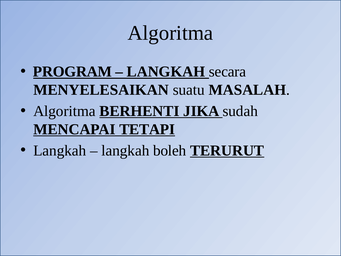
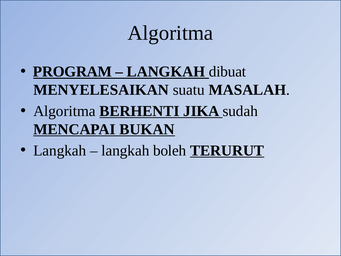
secara: secara -> dibuat (228, 72)
TETAPI: TETAPI -> BUKAN (147, 129)
